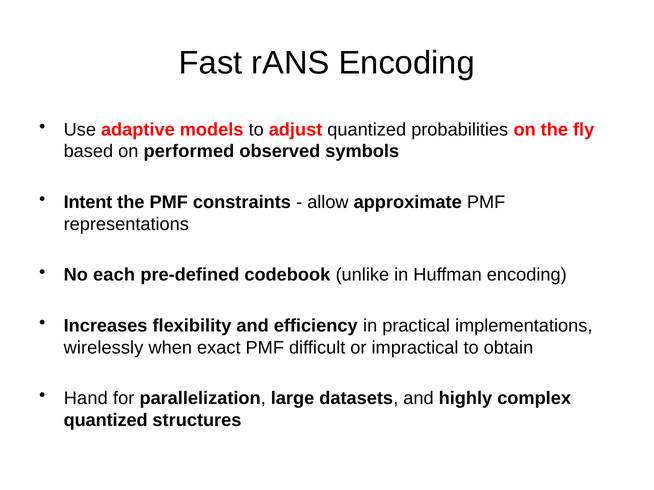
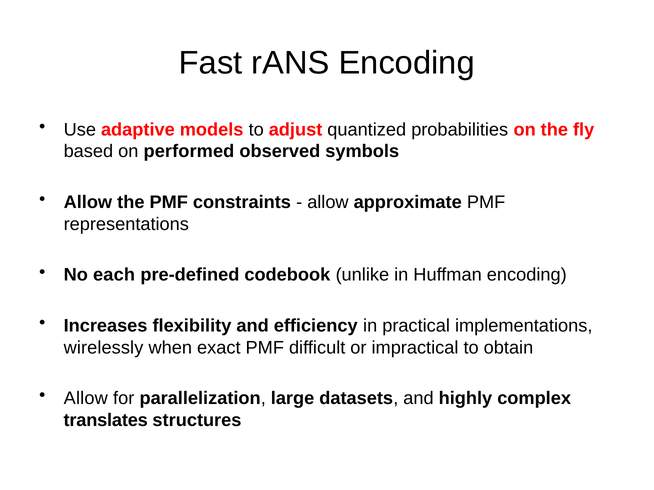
Intent: Intent -> Allow (88, 203)
Hand: Hand -> Allow (86, 399)
quantized: quantized -> translates (106, 421)
